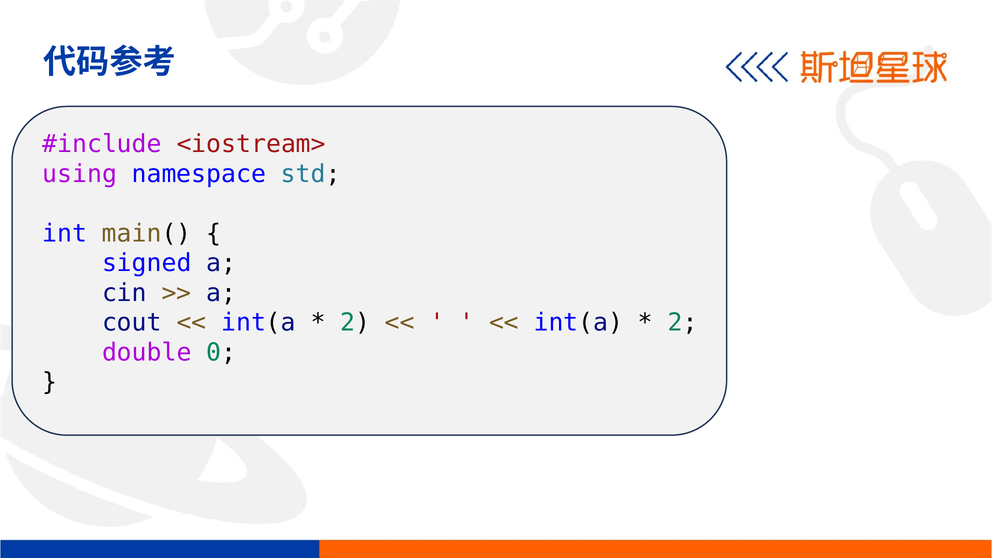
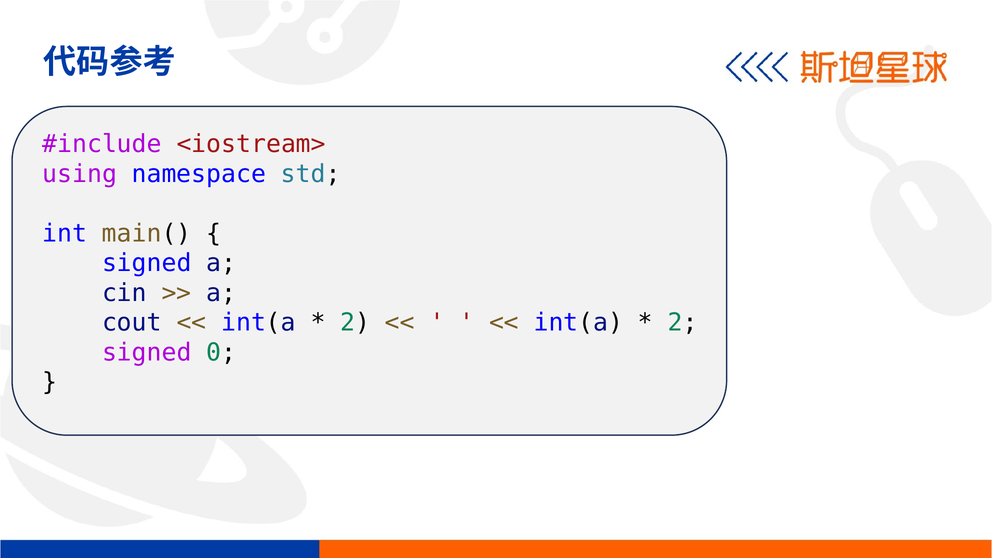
double: double -> signed (147, 353)
